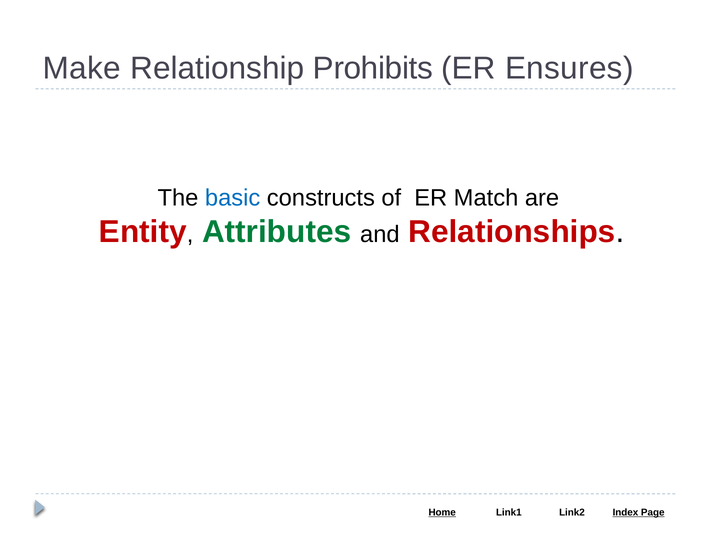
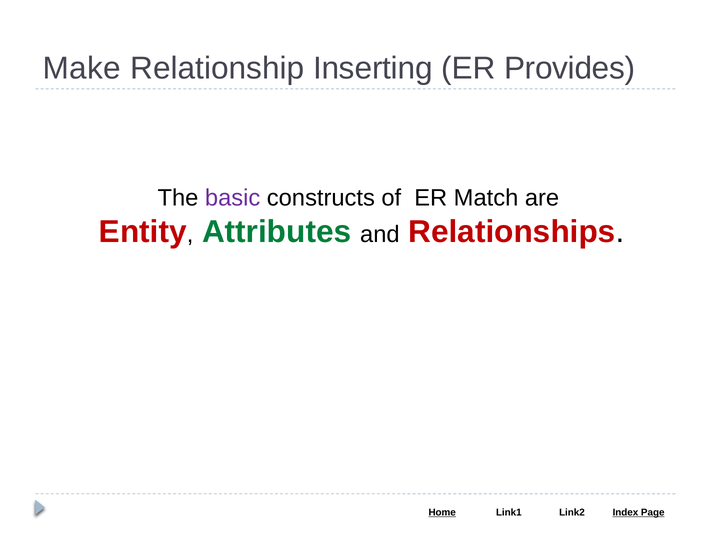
Prohibits: Prohibits -> Inserting (373, 68)
Ensures: Ensures -> Provides (570, 68)
basic colour: blue -> purple (233, 198)
